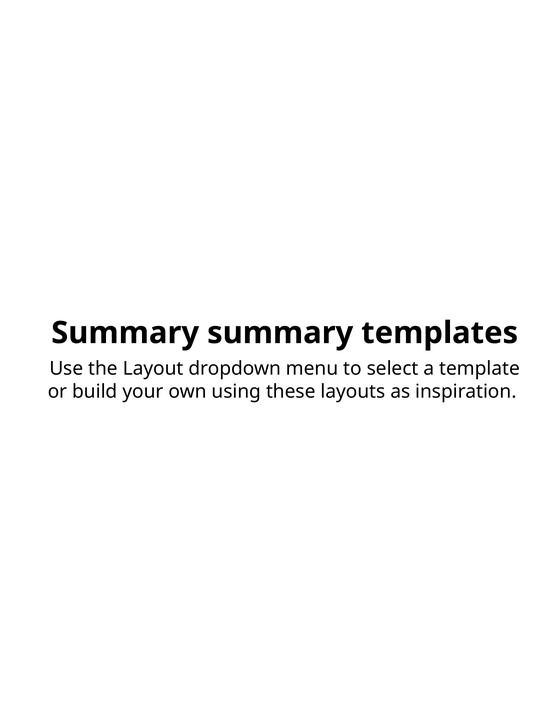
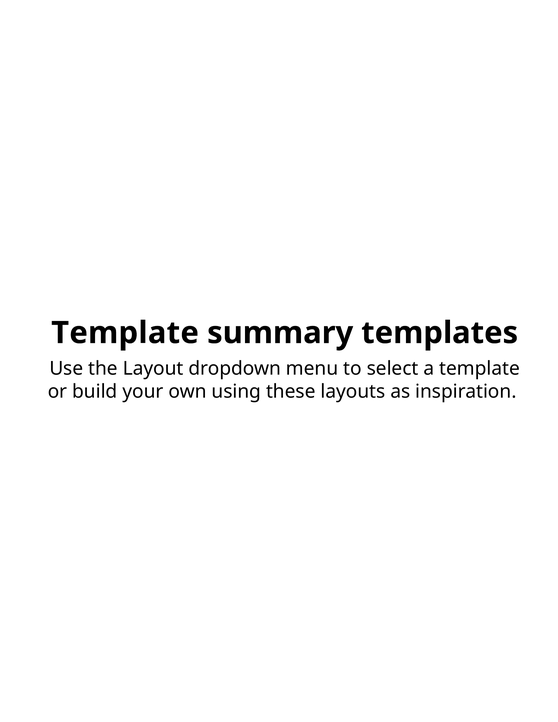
Summary: Summary -> Template (125, 333)
